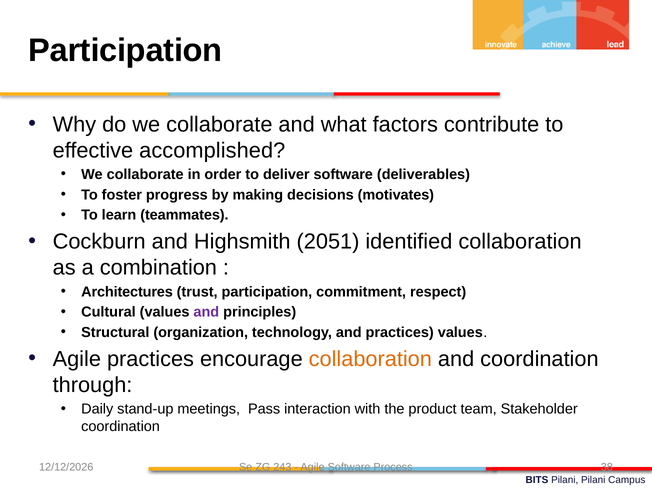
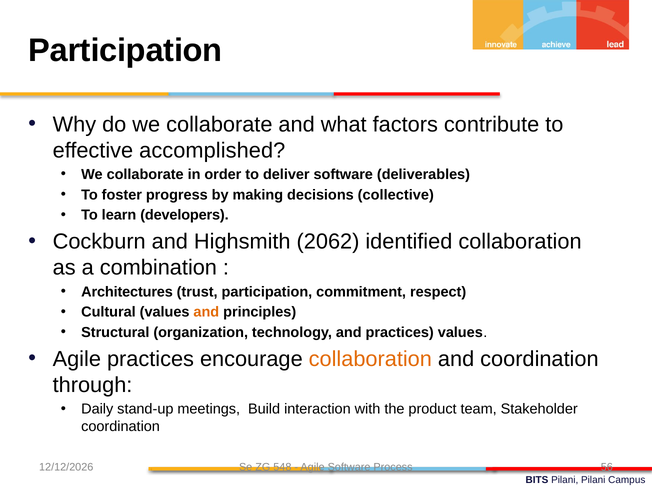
motivates: motivates -> collective (396, 195)
teammates: teammates -> developers (184, 215)
2051: 2051 -> 2062 (328, 242)
and colour: purple -> orange (206, 312)
Pass: Pass -> Build (264, 409)
243: 243 -> 548 (282, 467)
38: 38 -> 56 (607, 467)
